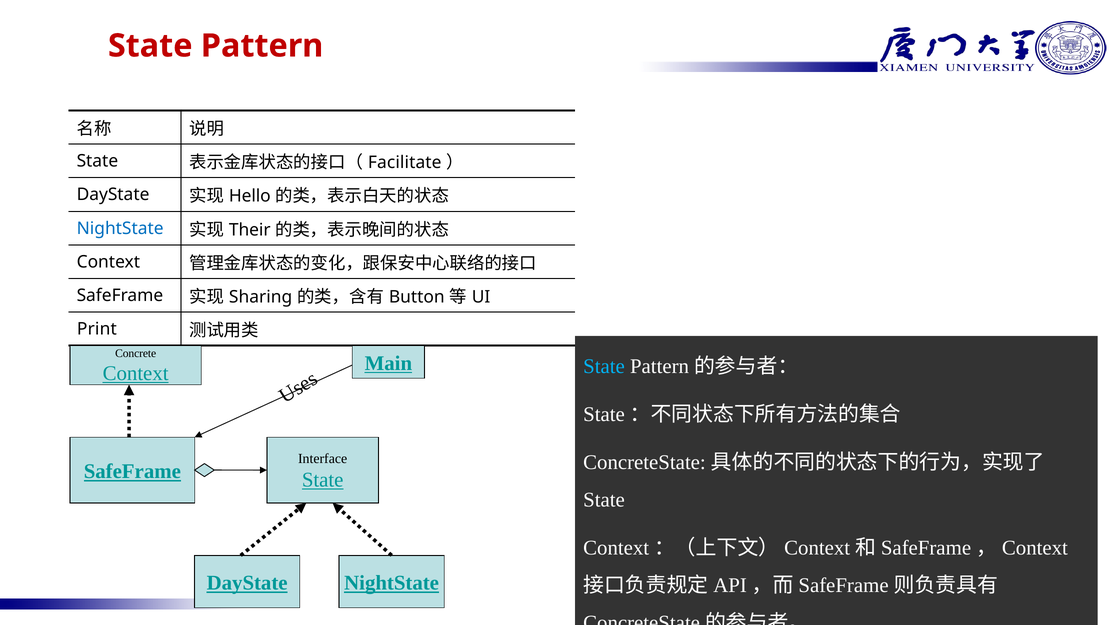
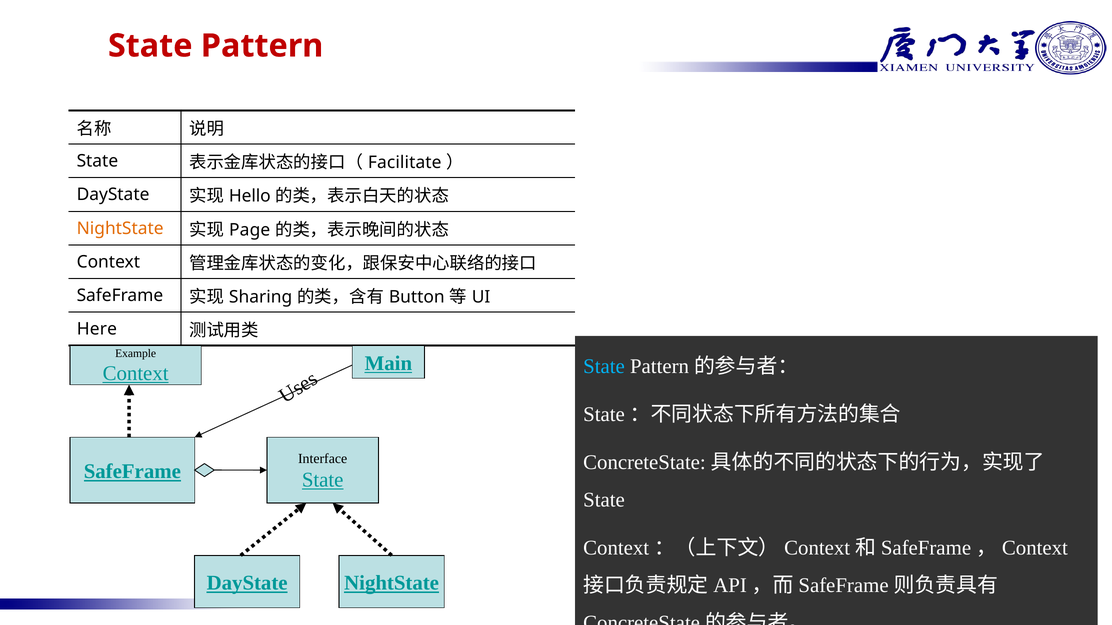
NightState colour: blue -> orange (120, 229)
Their: Their -> Page (250, 230)
Print: Print -> Here (97, 329)
Concrete: Concrete -> Example (136, 354)
